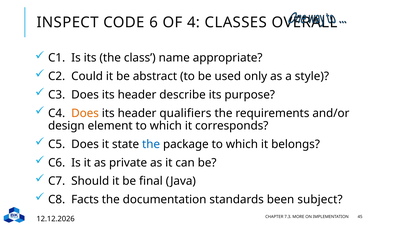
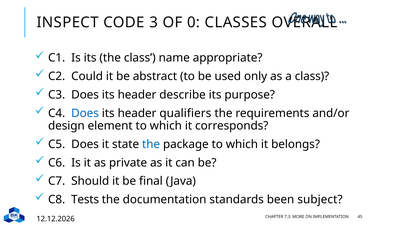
6: 6 -> 3 (154, 22)
4: 4 -> 0 (193, 22)
a style: style -> class (312, 76)
Does colour: orange -> blue (85, 113)
Facts: Facts -> Tests (85, 199)
